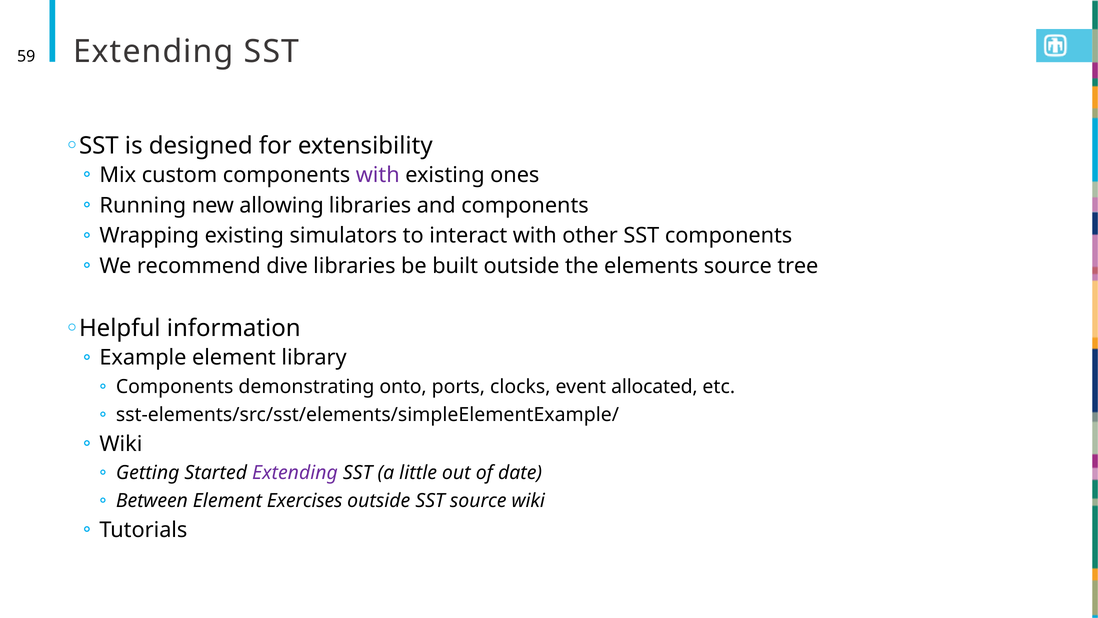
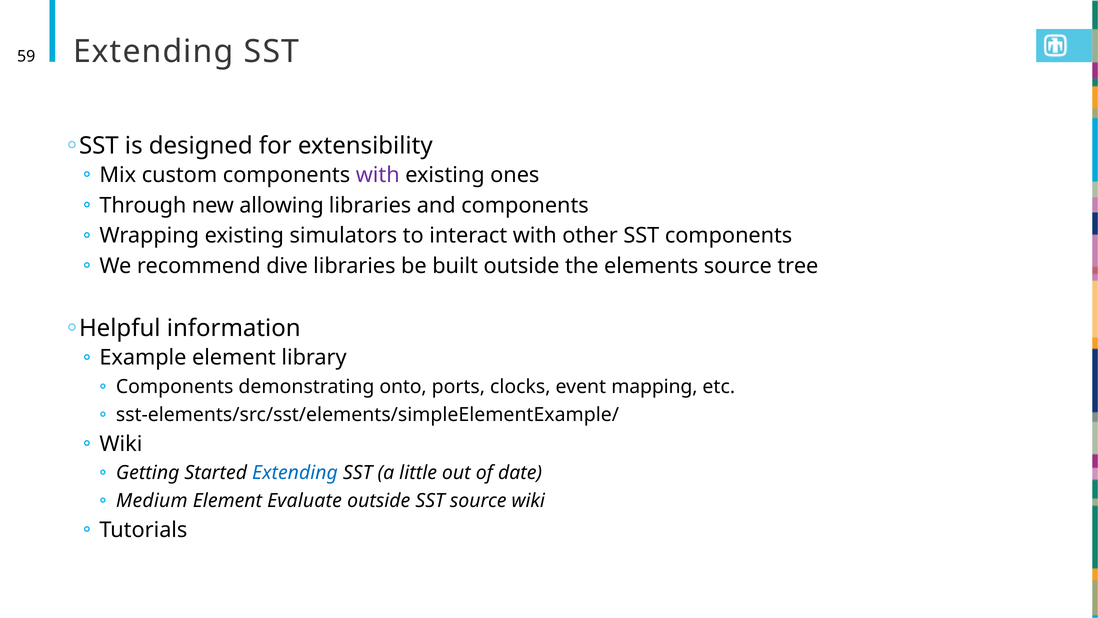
Running: Running -> Through (143, 205)
allocated: allocated -> mapping (654, 387)
Extending colour: purple -> blue (295, 473)
Between: Between -> Medium (152, 501)
Exercises: Exercises -> Evaluate (305, 501)
